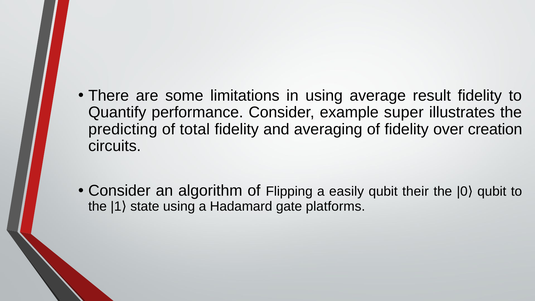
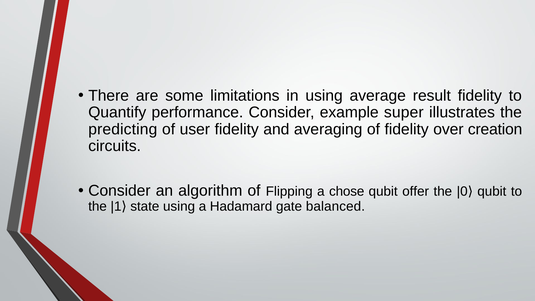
total: total -> user (195, 129)
easily: easily -> chose (347, 192)
their: their -> offer (416, 192)
platforms: platforms -> balanced (335, 206)
